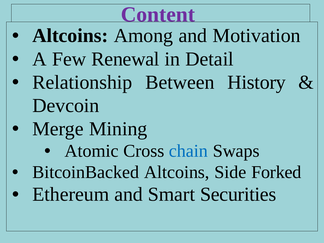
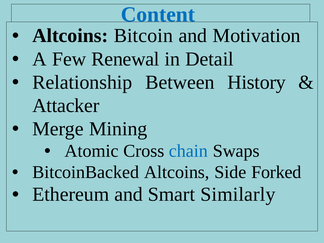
Content colour: purple -> blue (158, 15)
Among: Among -> Bitcoin (143, 36)
Devcoin: Devcoin -> Attacker (66, 106)
Securities: Securities -> Similarly (238, 194)
